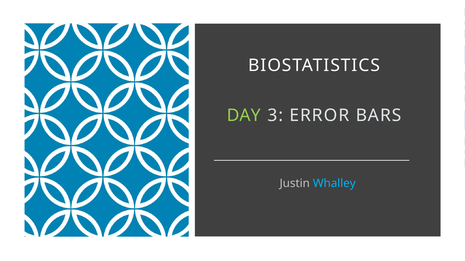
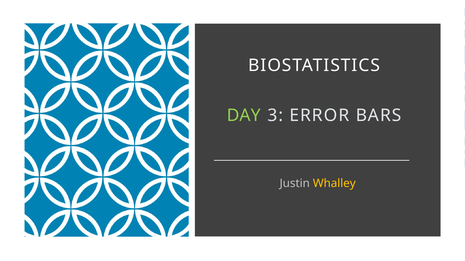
Whalley colour: light blue -> yellow (334, 184)
